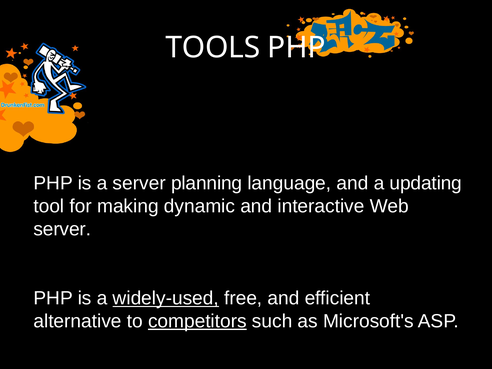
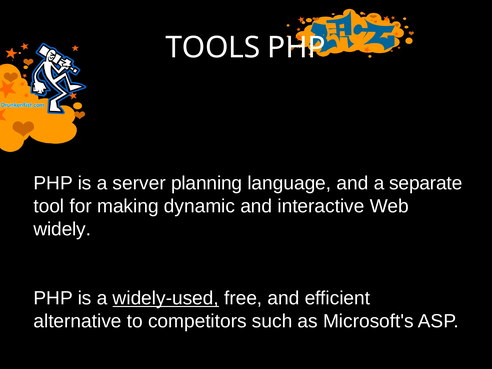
updating: updating -> separate (426, 183)
server: server -> widely (62, 229)
competitors underline: present -> none (197, 321)
